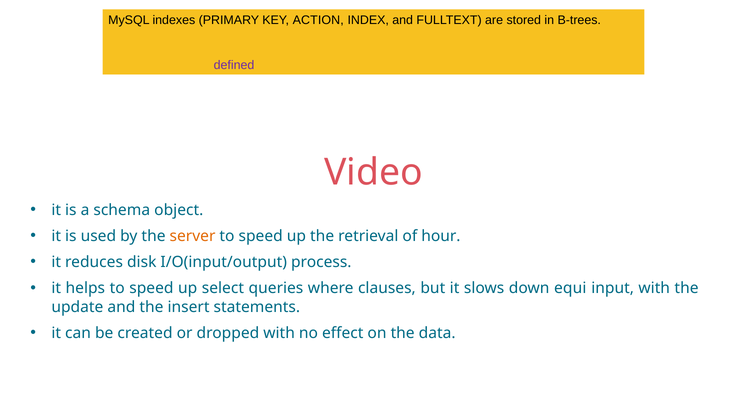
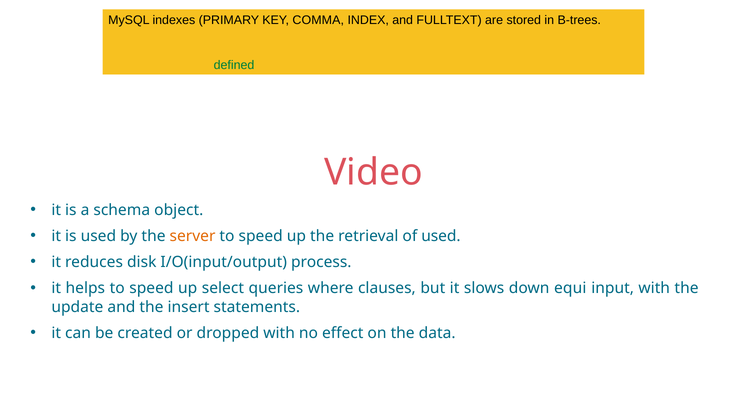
ACTION: ACTION -> COMMA (318, 20)
defined colour: purple -> green (234, 65)
of hour: hour -> used (441, 236)
